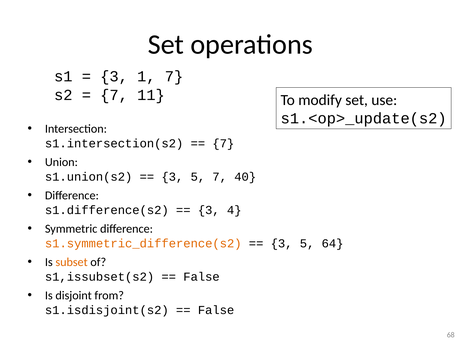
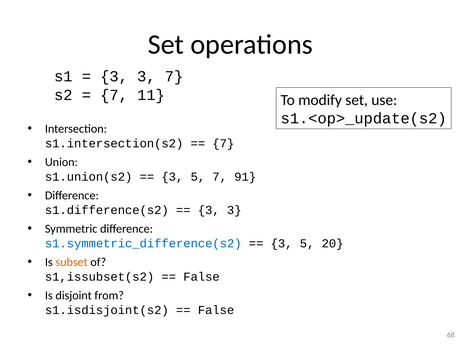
1: 1 -> 3 (146, 77)
40: 40 -> 91 (245, 177)
4: 4 -> 3 (234, 210)
s1.symmetric_difference(s2 colour: orange -> blue (143, 243)
64: 64 -> 20 (333, 243)
